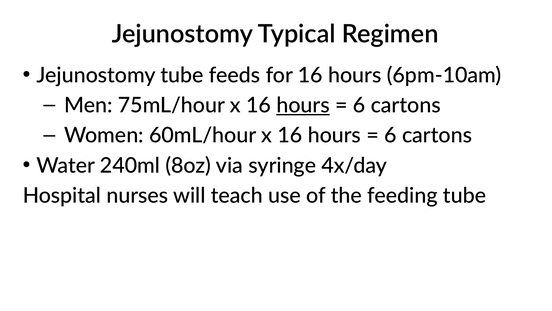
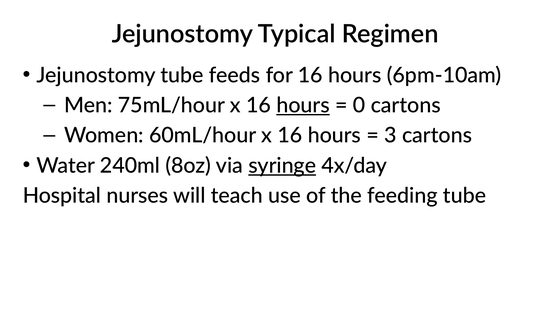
6: 6 -> 0 (359, 105)
6: 6 -> 3 (390, 135)
syringe underline: none -> present (282, 165)
